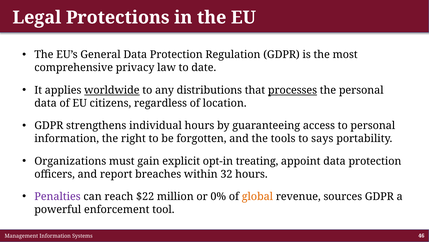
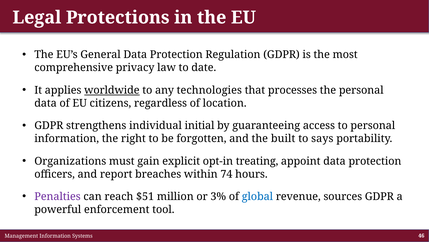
distributions: distributions -> technologies (209, 90)
processes underline: present -> none (292, 90)
individual hours: hours -> initial (200, 125)
tools: tools -> built (283, 138)
32: 32 -> 74 (226, 174)
$22: $22 -> $51 (145, 196)
0%: 0% -> 3% (218, 196)
global colour: orange -> blue (257, 196)
